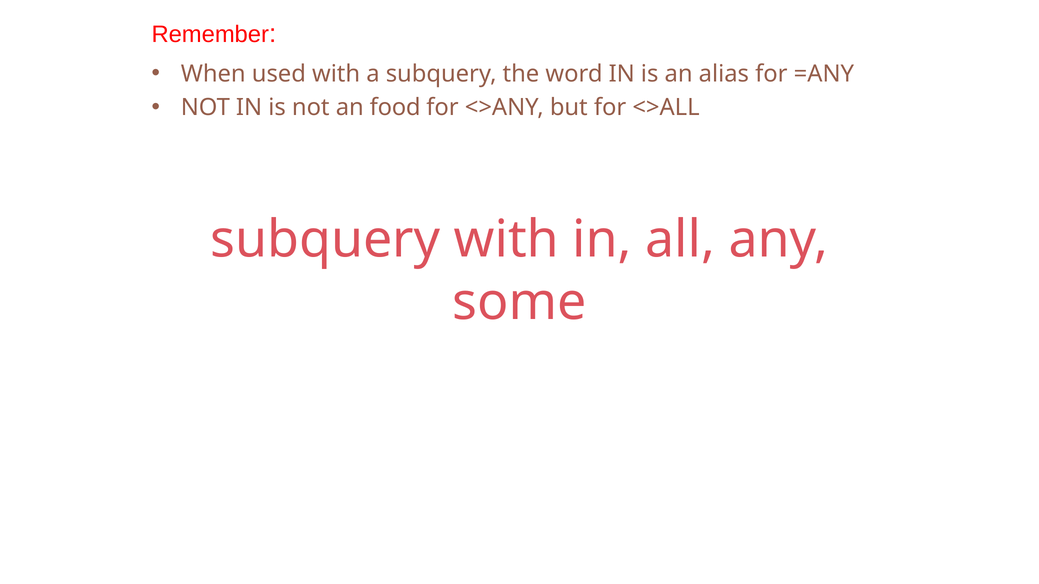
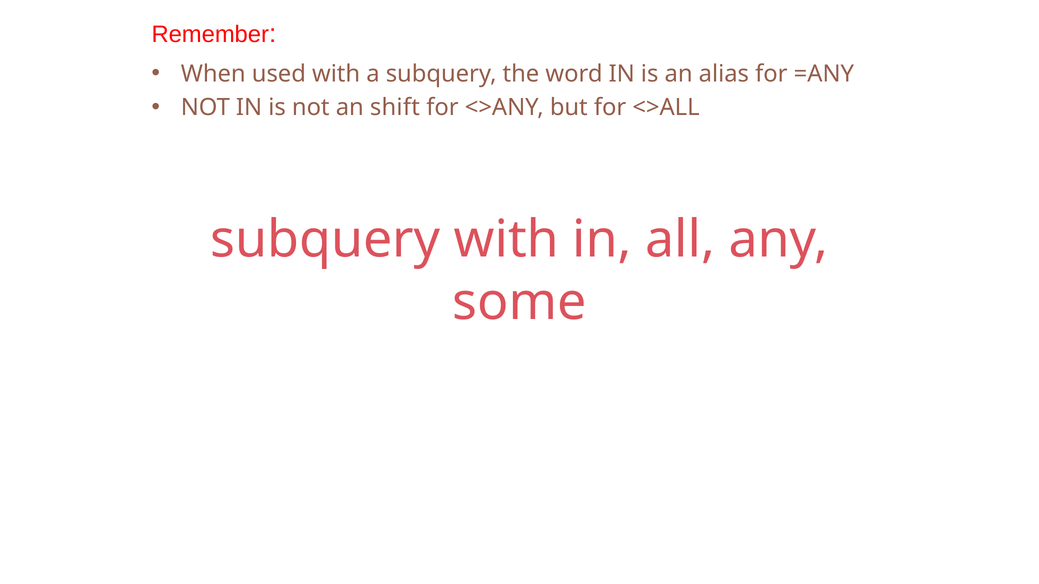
food: food -> shift (395, 108)
